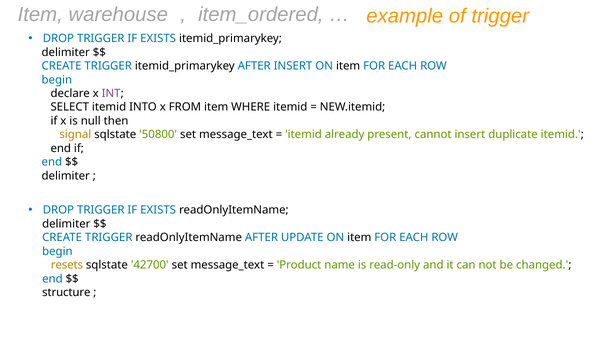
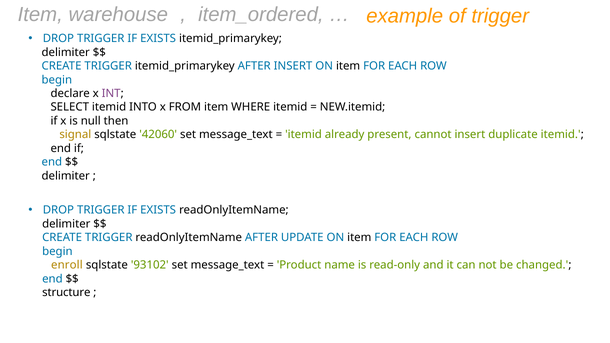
50800: 50800 -> 42060 (158, 135)
resets: resets -> enroll (67, 265)
42700: 42700 -> 93102 (150, 265)
